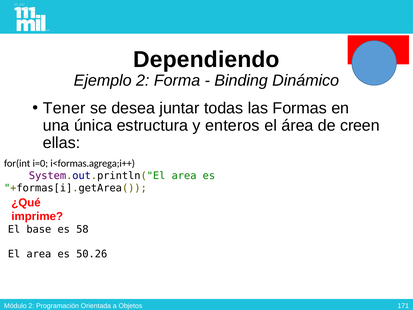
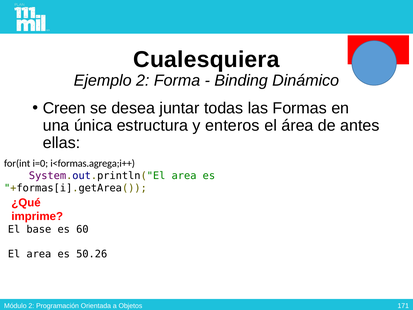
Dependiendo: Dependiendo -> Cualesquiera (206, 59)
Tener: Tener -> Creen (64, 108)
creen: creen -> antes (360, 126)
58: 58 -> 60 (82, 229)
